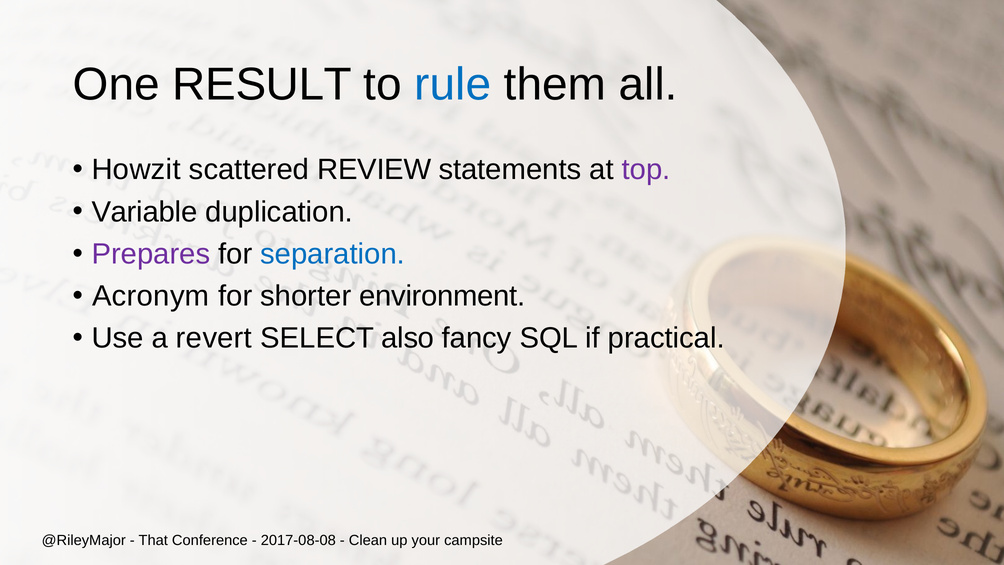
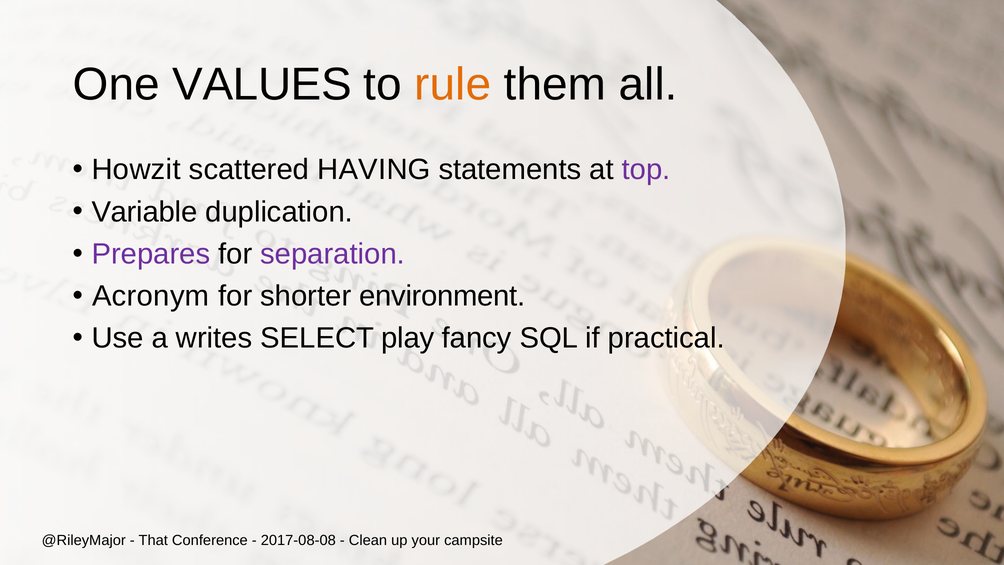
RESULT: RESULT -> VALUES (262, 84)
rule colour: blue -> orange (453, 84)
REVIEW: REVIEW -> HAVING (374, 170)
separation colour: blue -> purple (333, 254)
revert: revert -> writes (214, 338)
also: also -> play (408, 338)
